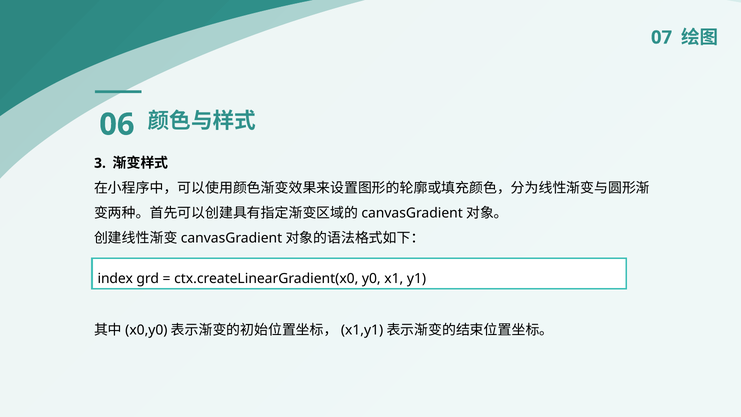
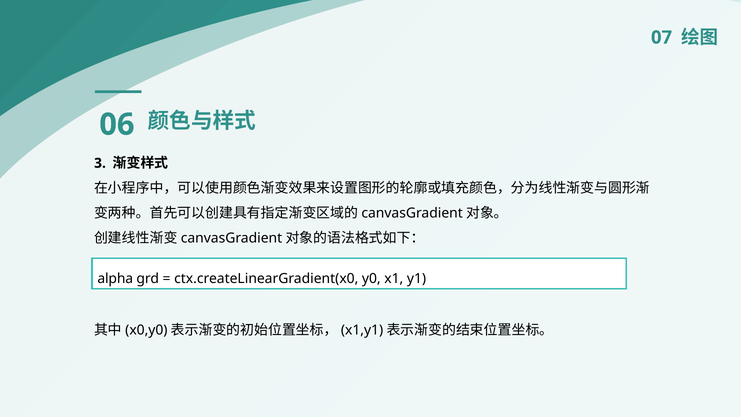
index: index -> alpha (115, 278)
